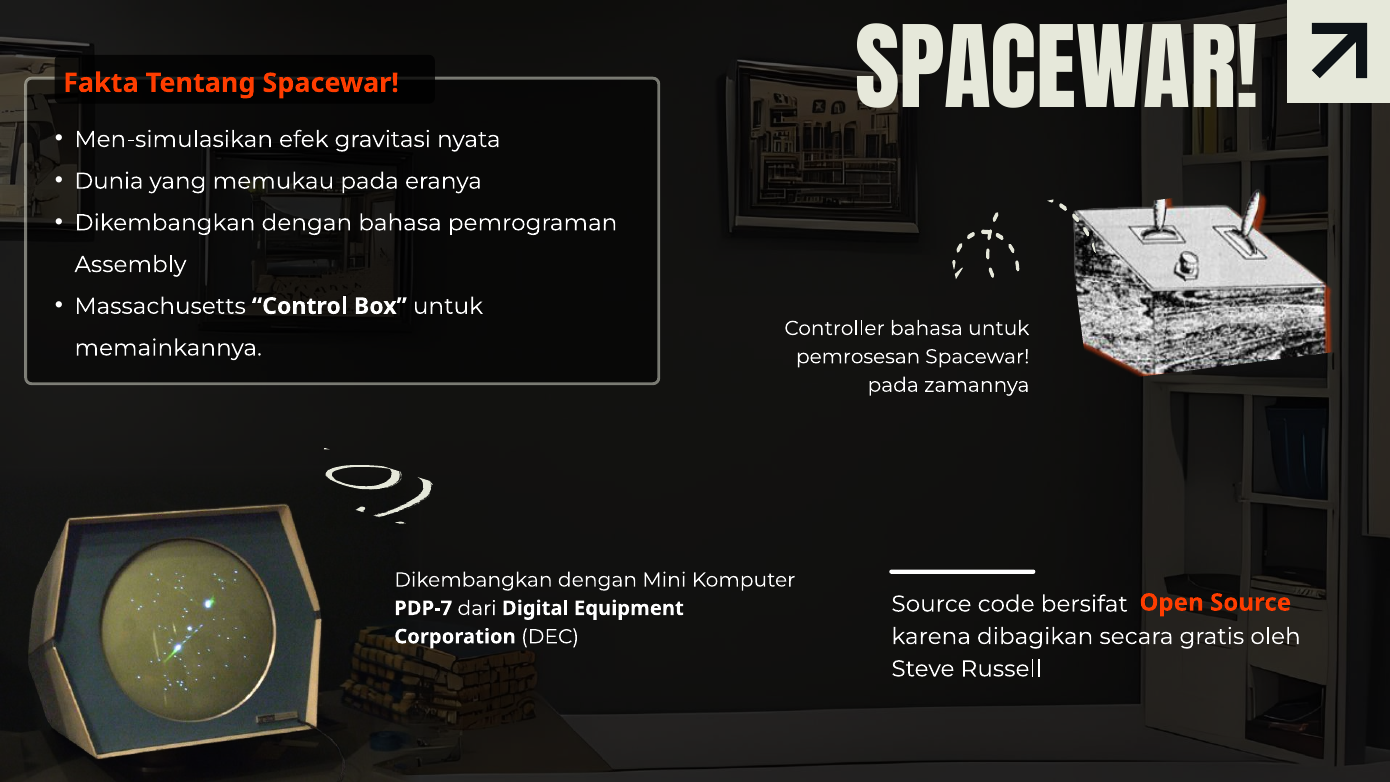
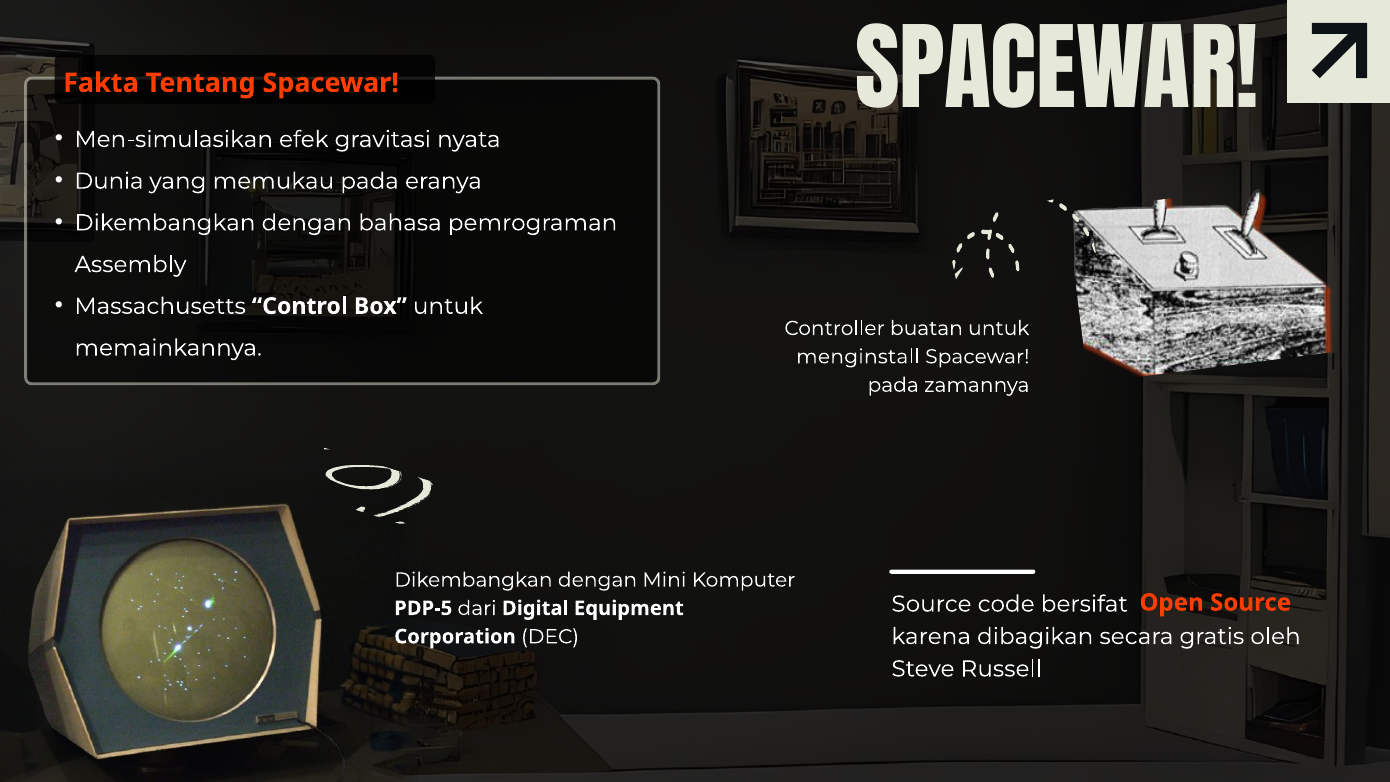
Controller bahasa: bahasa -> buatan (926, 328)
pemrosesan: pemrosesan -> menginstall (858, 357)
PDP-7: PDP-7 -> PDP-5 (423, 608)
